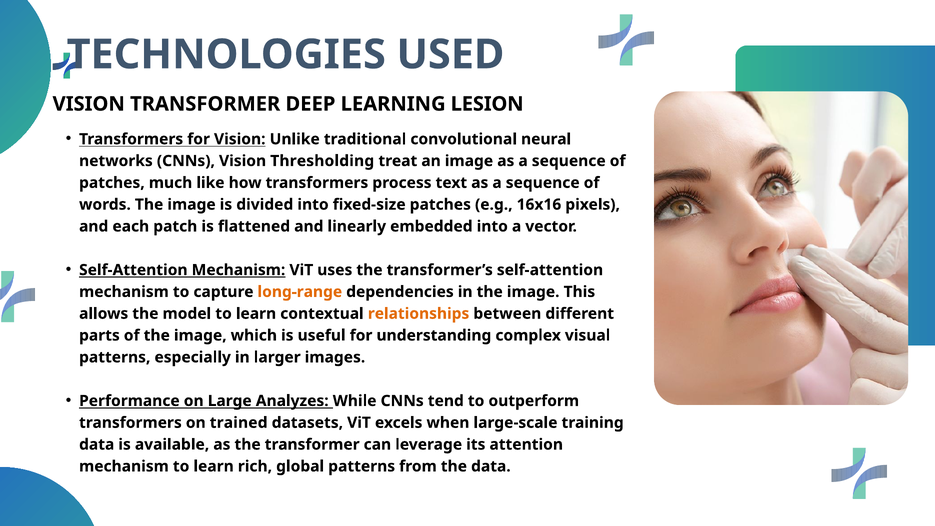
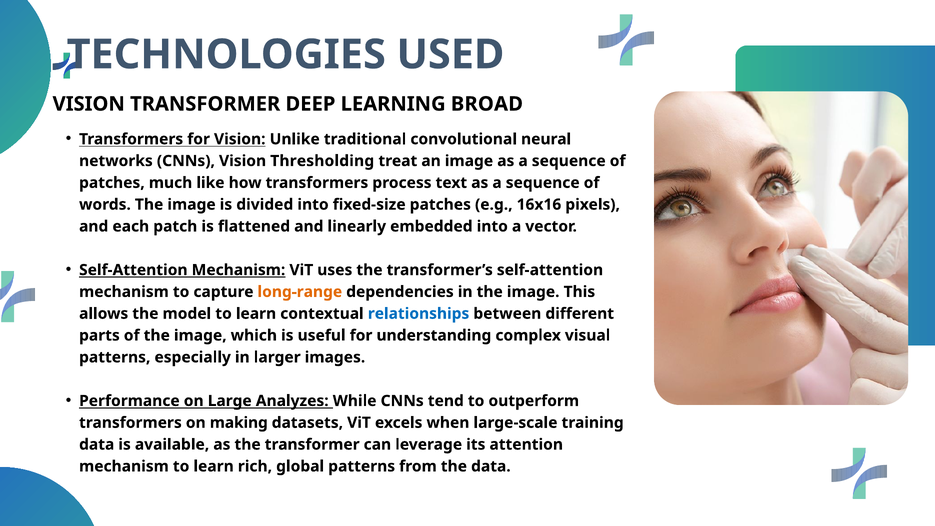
LESION: LESION -> BROAD (487, 104)
relationships colour: orange -> blue (419, 314)
trained: trained -> making (239, 423)
